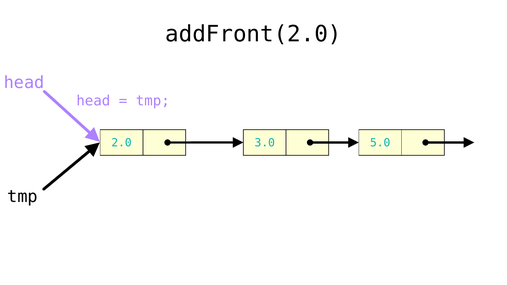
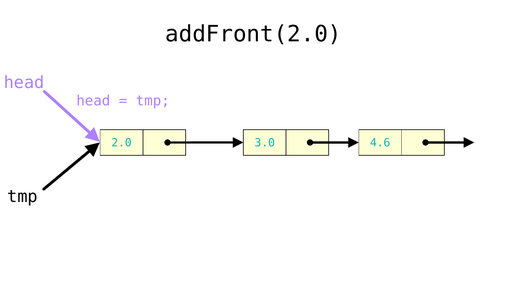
5.0: 5.0 -> 4.6 (380, 143)
